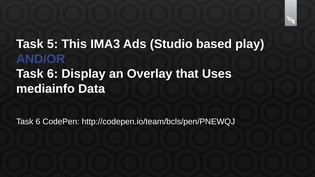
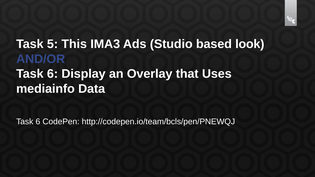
play: play -> look (250, 44)
